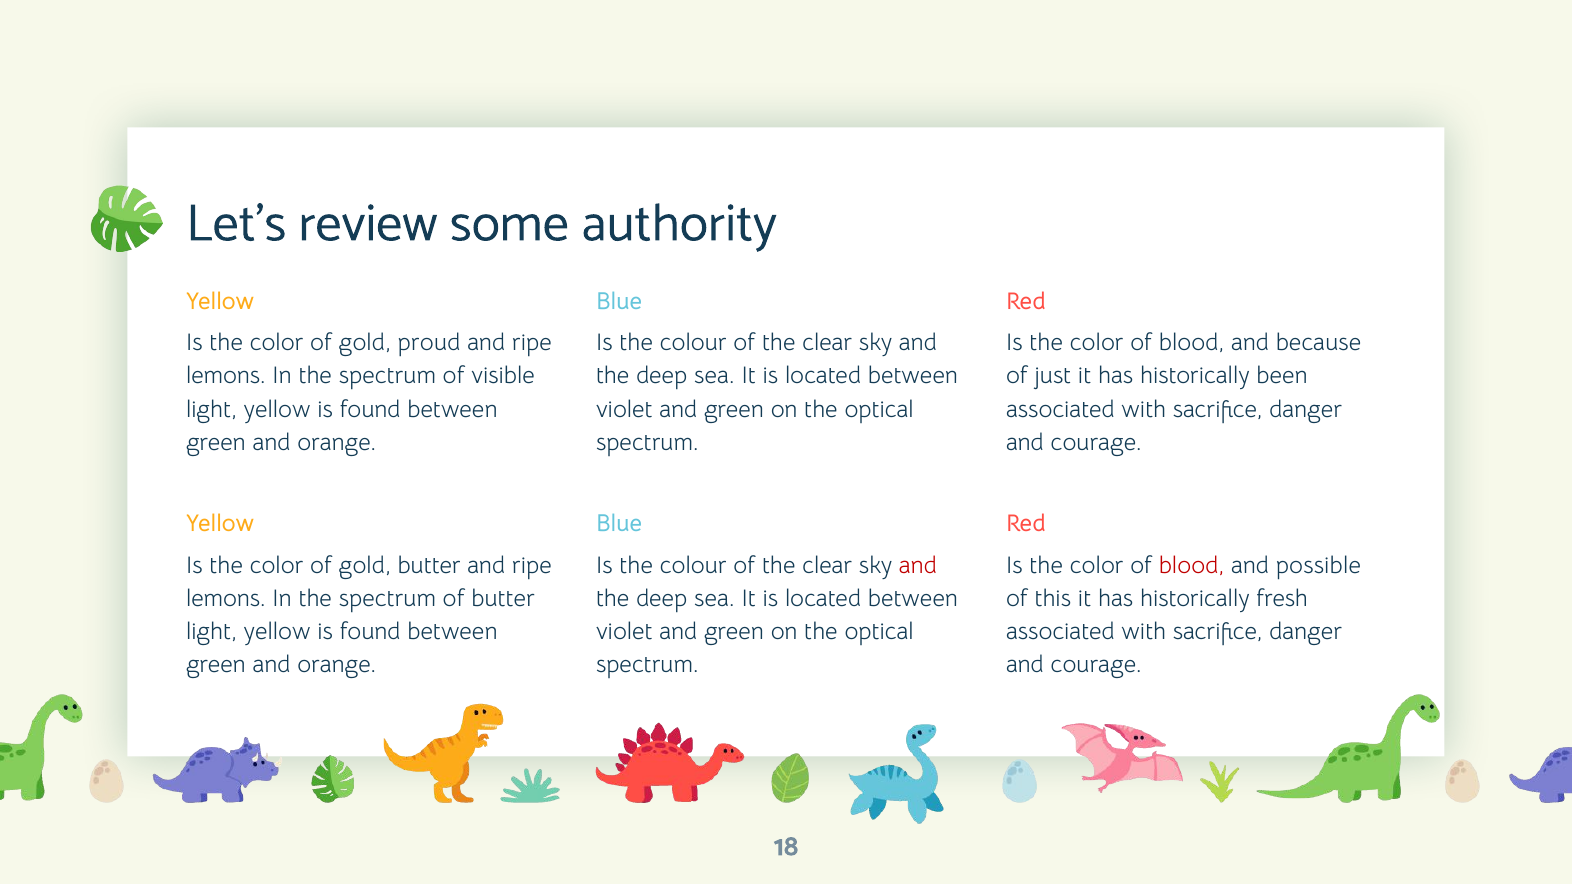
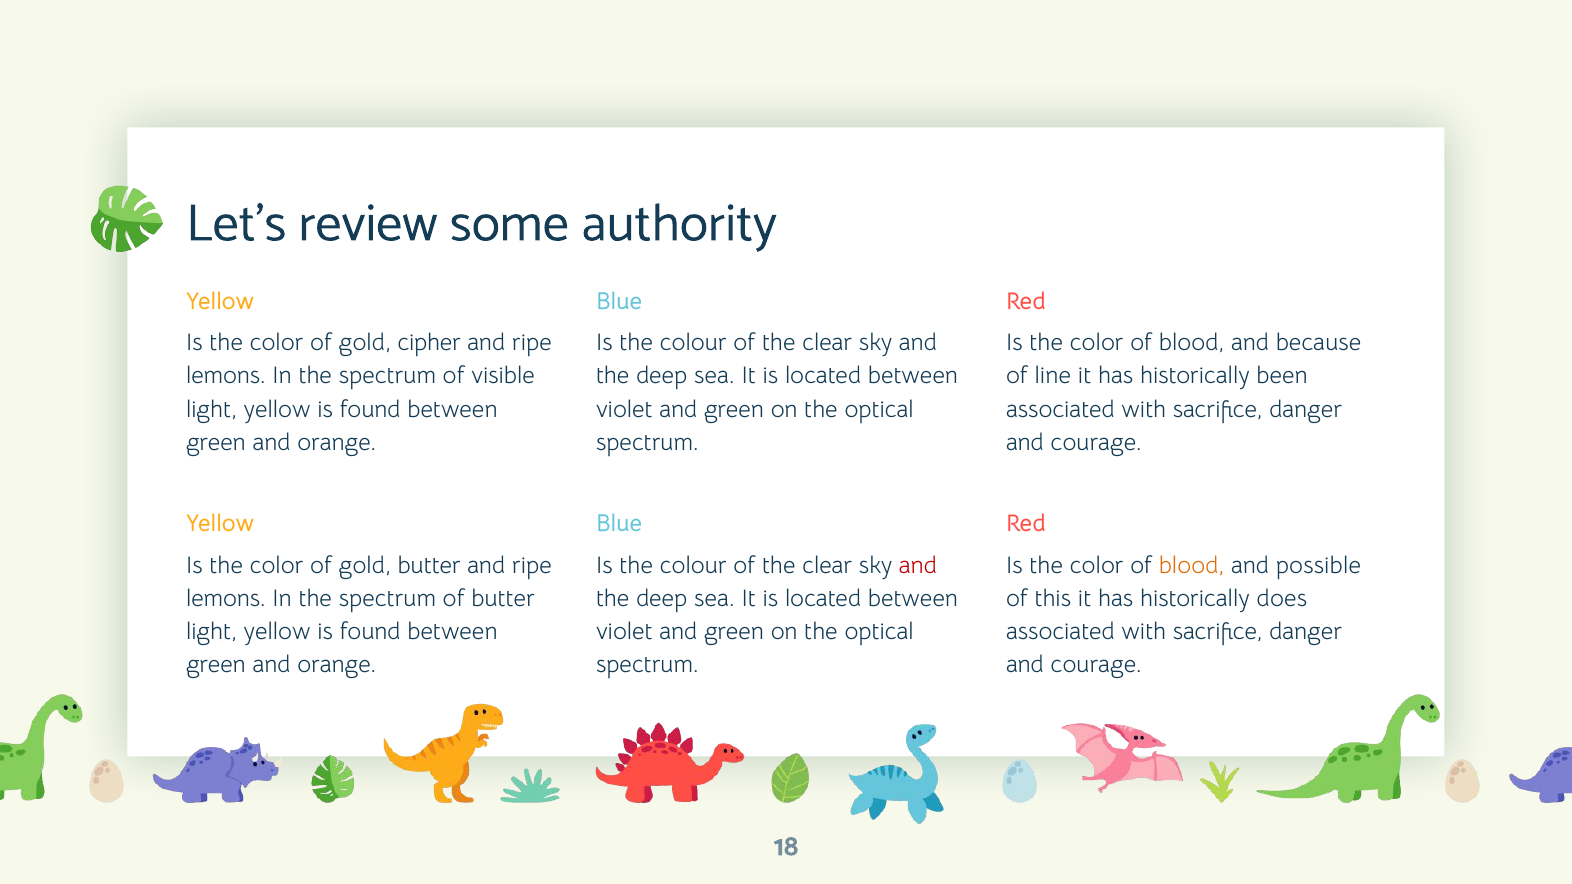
proud: proud -> cipher (429, 343)
just: just -> line (1053, 376)
blood colour: red -> orange (1192, 566)
fresh: fresh -> does (1282, 599)
